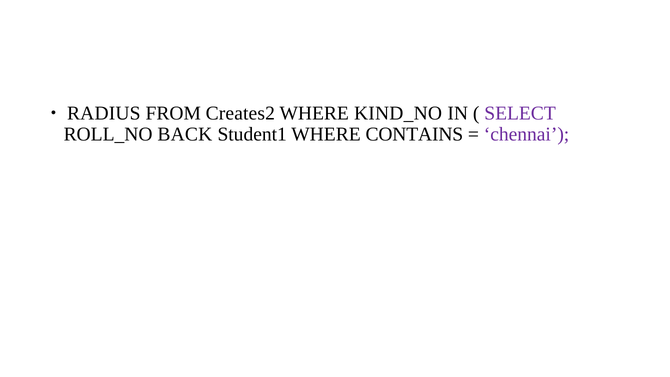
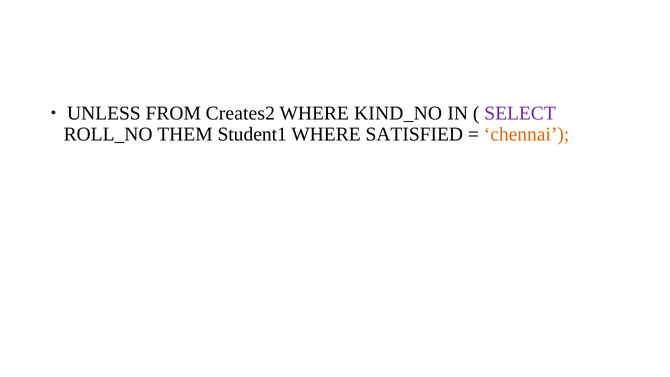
RADIUS: RADIUS -> UNLESS (104, 113)
BACK: BACK -> THEM (185, 134)
CONTAINS: CONTAINS -> SATISFIED (414, 134)
chennai colour: purple -> orange (527, 134)
